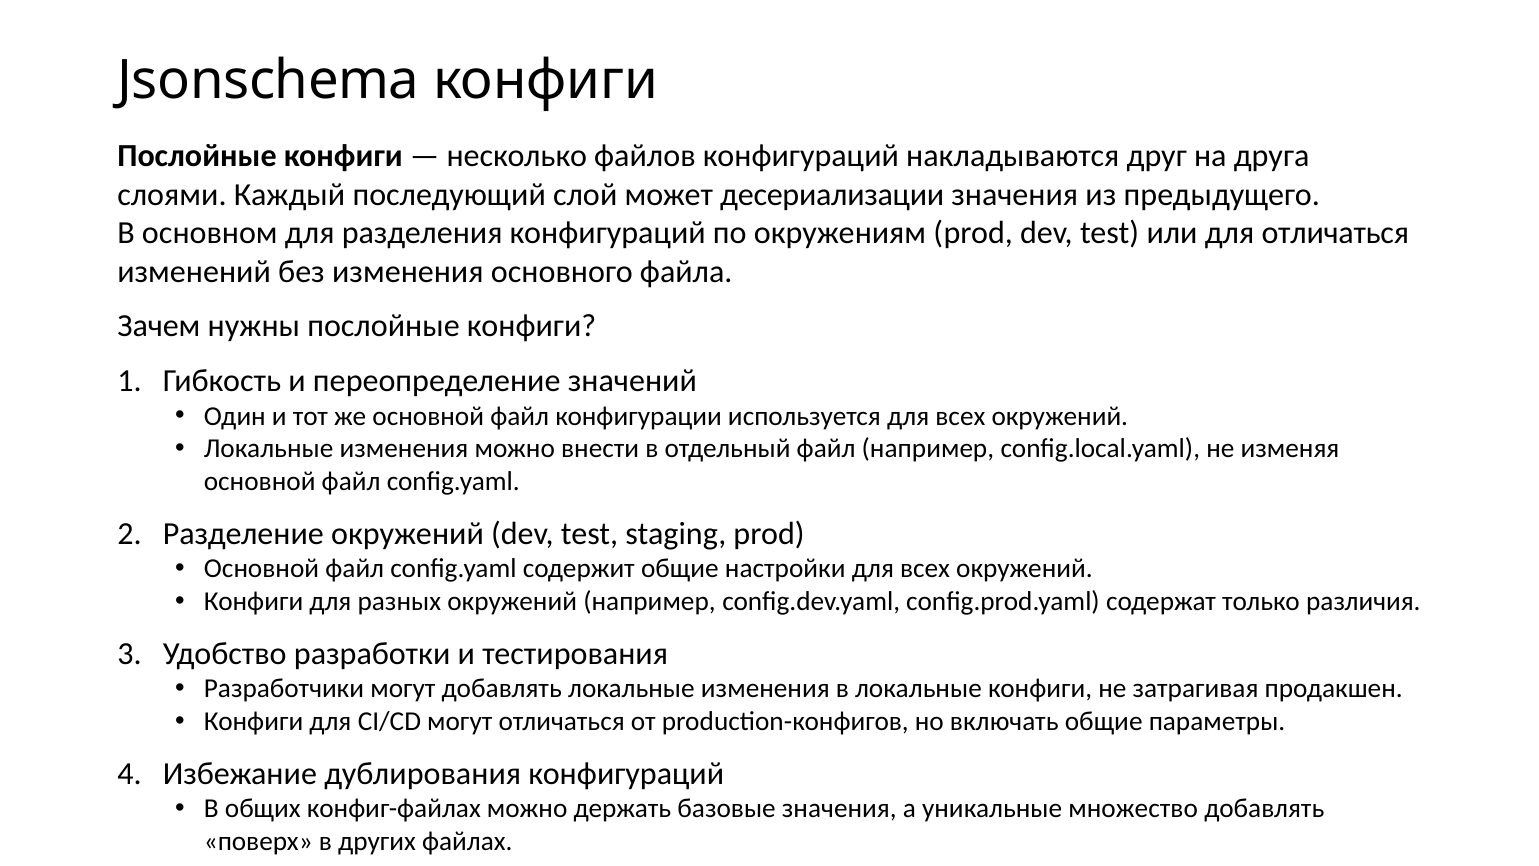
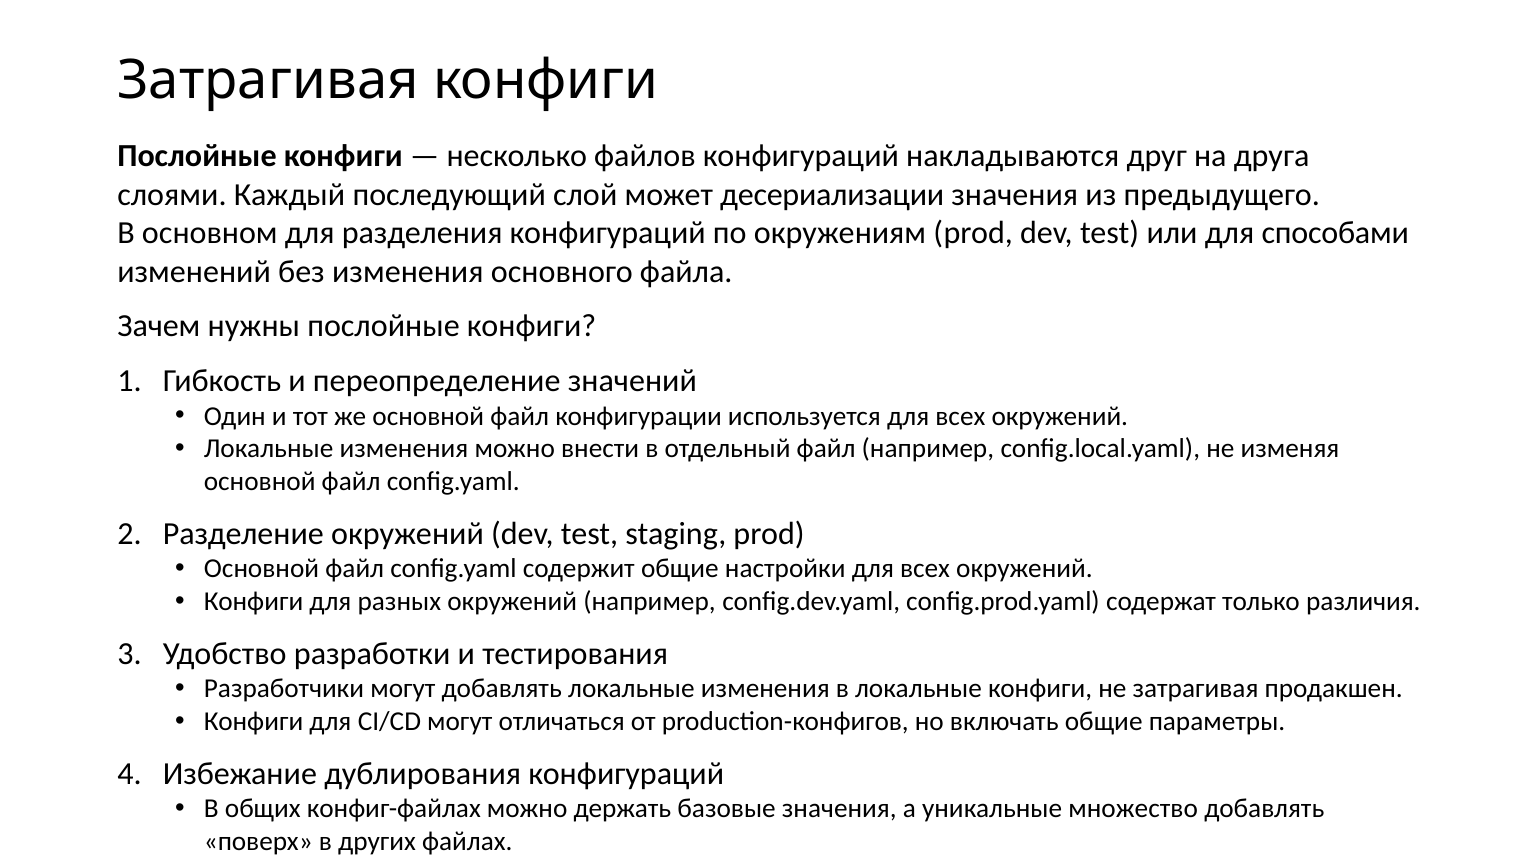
Jsonschema: Jsonschema -> Затрагивая (268, 81)
для отличаться: отличаться -> способами (1335, 233)
